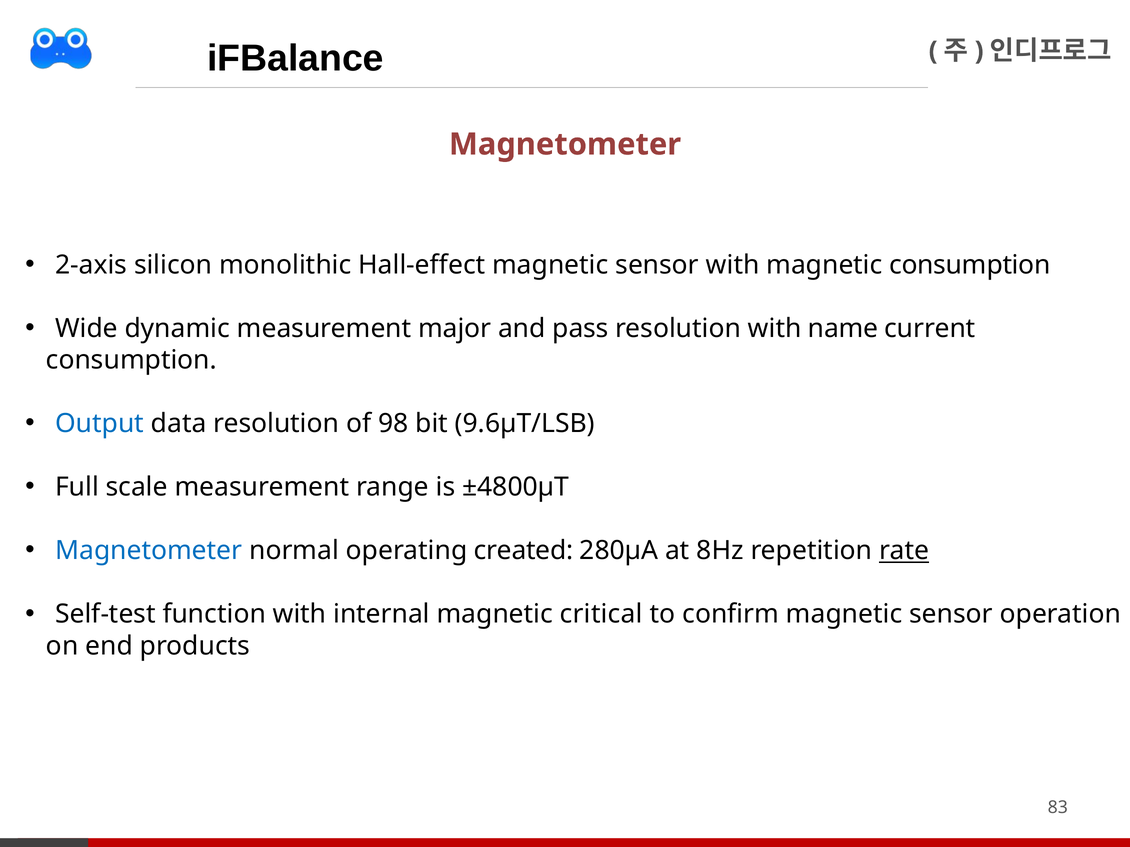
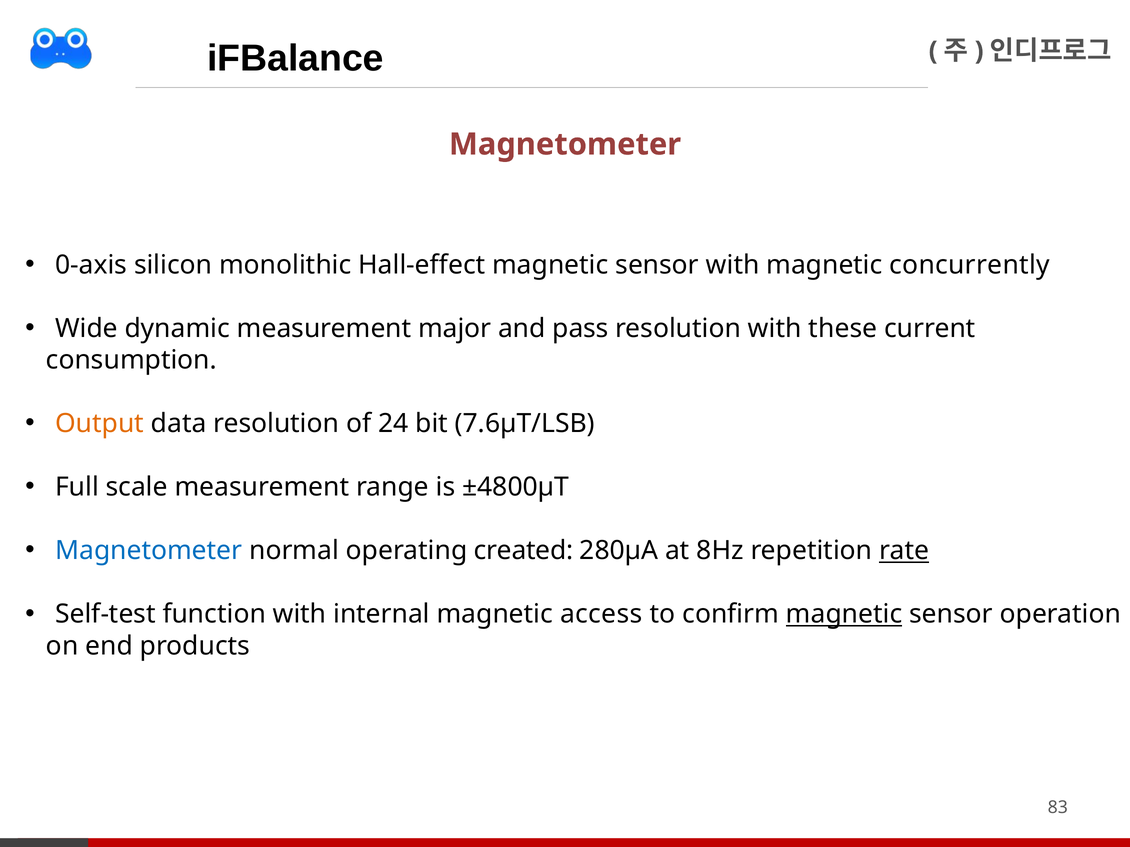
2-axis: 2-axis -> 0-axis (91, 265)
magnetic consumption: consumption -> concurrently (970, 265)
name: name -> these (843, 329)
Output colour: blue -> orange (100, 424)
98: 98 -> 24 (393, 424)
9.6µT/LSB: 9.6µT/LSB -> 7.6µT/LSB (525, 424)
critical: critical -> access (601, 615)
magnetic underline: none -> present (844, 615)
